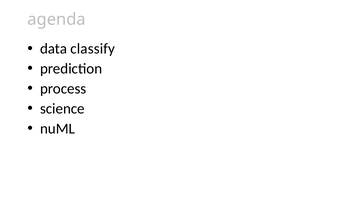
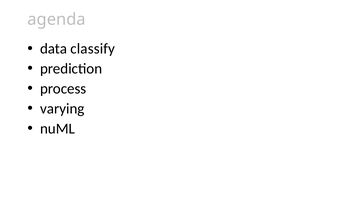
science: science -> varying (62, 108)
